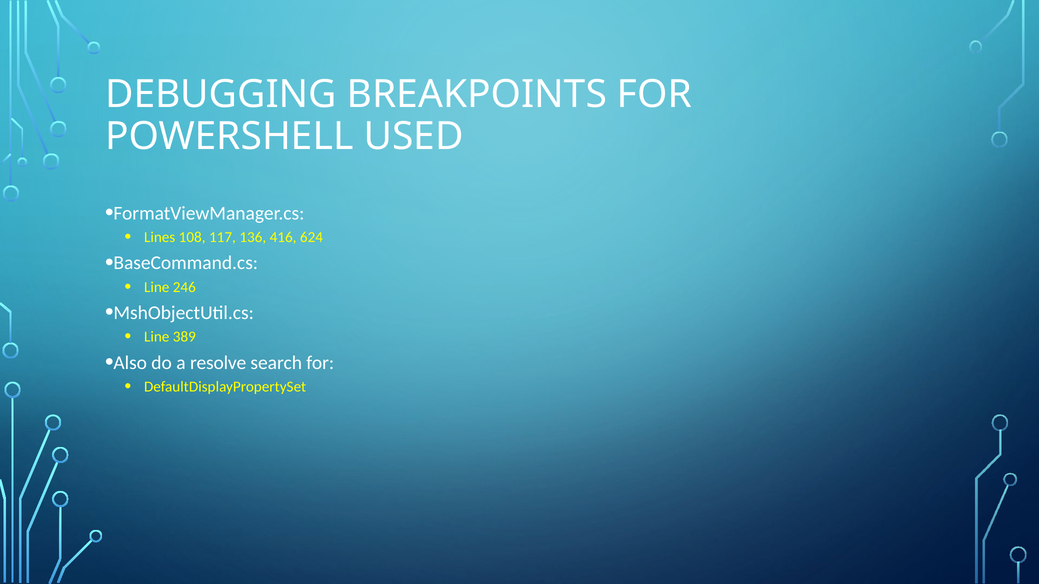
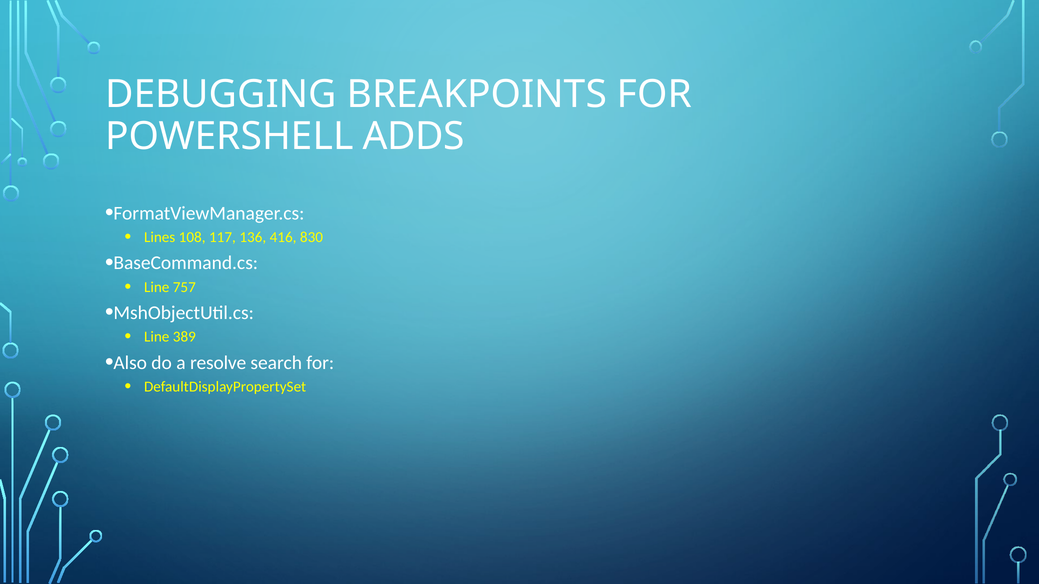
USED: USED -> ADDS (414, 136)
624: 624 -> 830 (311, 237)
246: 246 -> 757 (184, 287)
